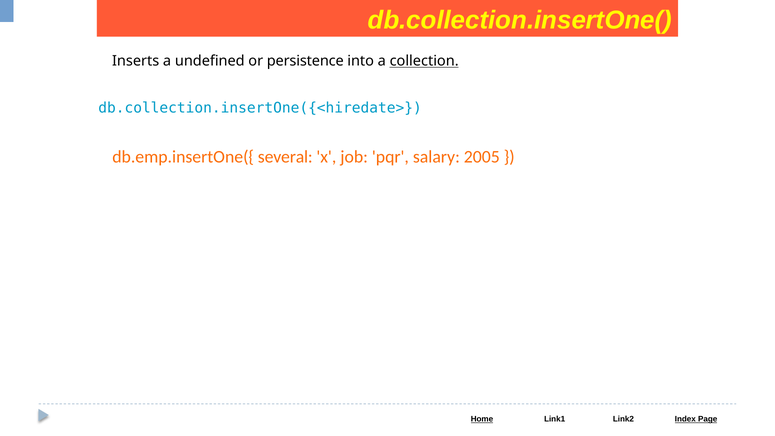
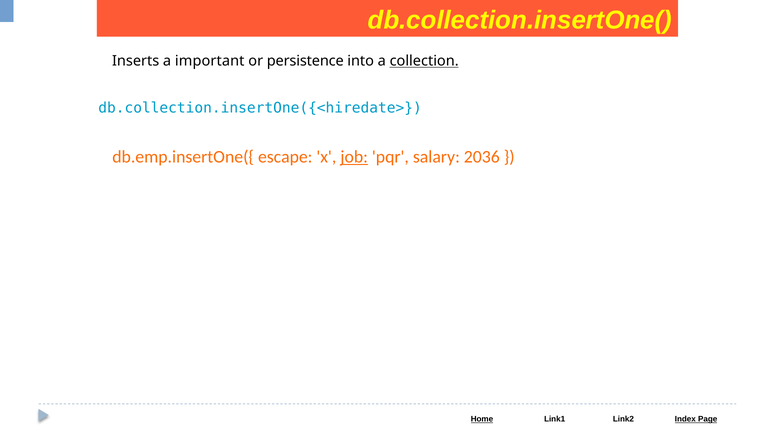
undefined: undefined -> important (210, 61)
several: several -> escape (285, 157)
job underline: none -> present (354, 157)
2005: 2005 -> 2036 (482, 157)
